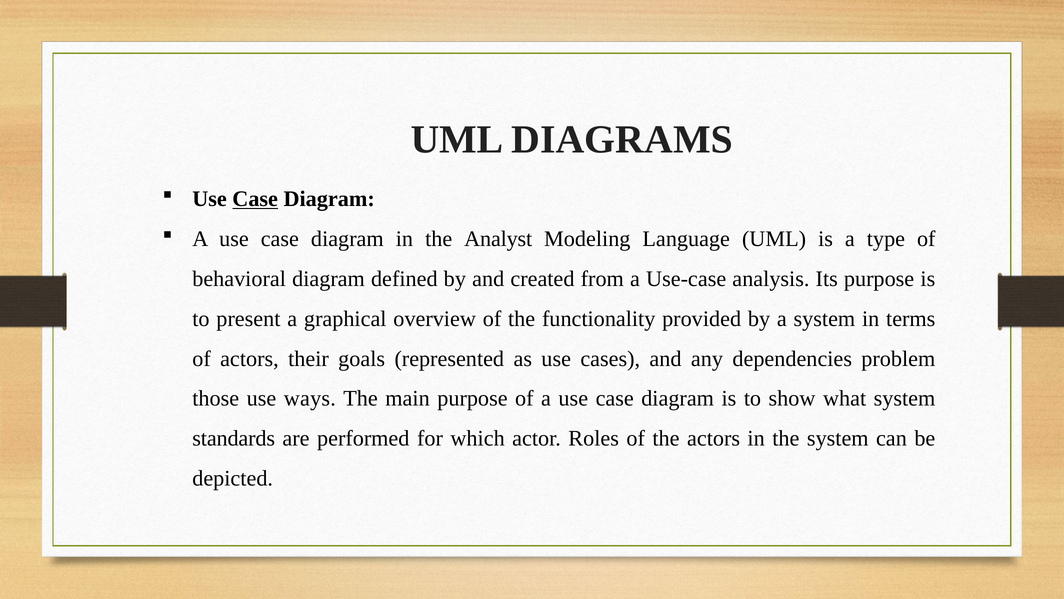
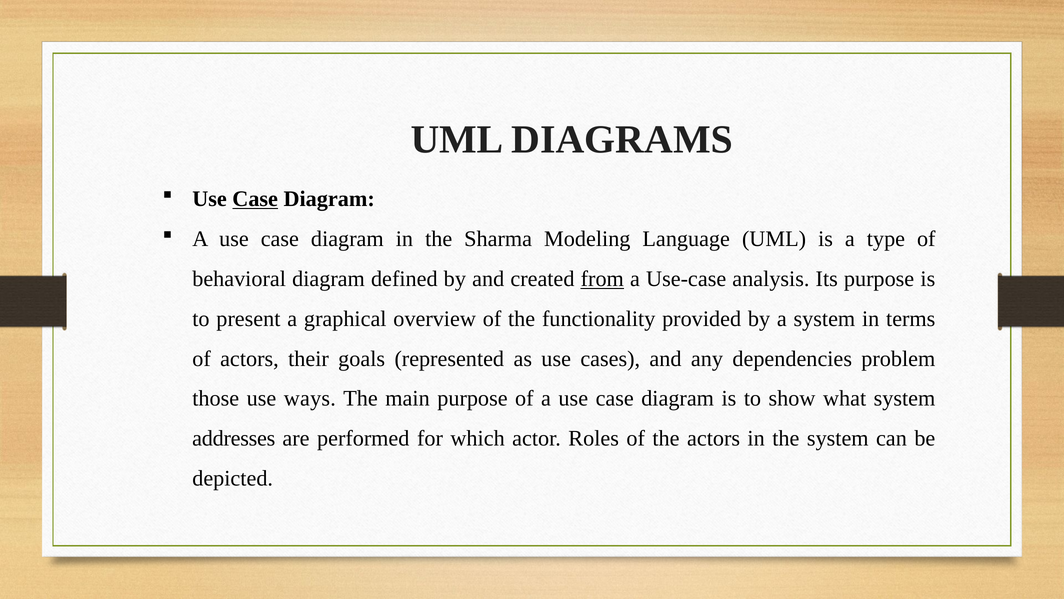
Analyst: Analyst -> Sharma (498, 239)
from underline: none -> present (602, 279)
standards: standards -> addresses (234, 438)
